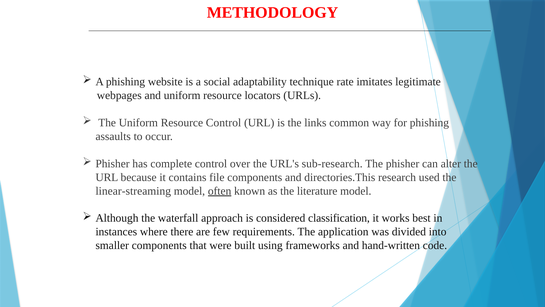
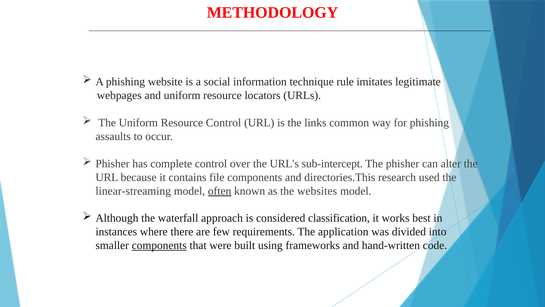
adaptability: adaptability -> information (260, 82)
rate: rate -> rule (345, 82)
sub-research: sub-research -> sub-intercept (332, 163)
literature: literature -> websites (317, 191)
components underline: none -> present (159, 245)
